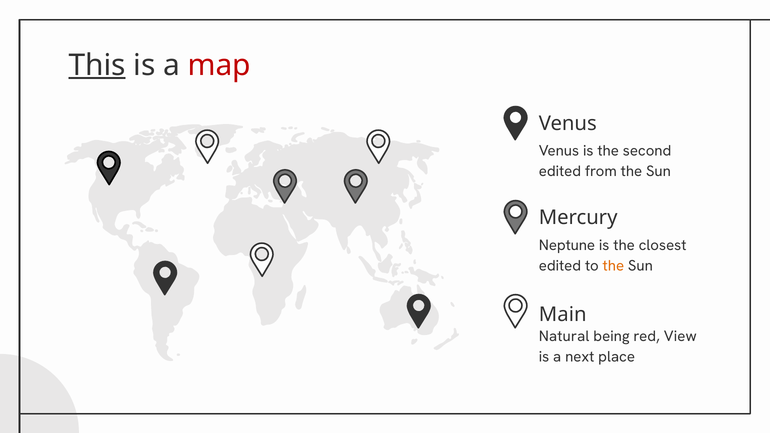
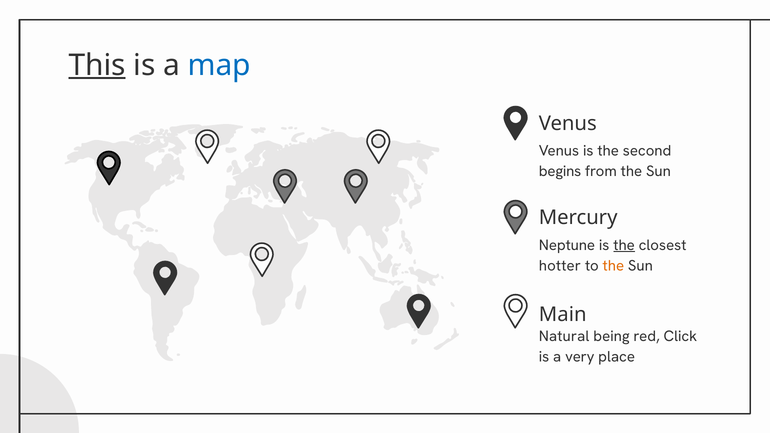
map colour: red -> blue (219, 65)
edited: edited -> begins (560, 172)
the underline: none -> present (624, 245)
edited: edited -> hotter (560, 266)
View: View -> Click (680, 337)
next: next -> very (580, 357)
